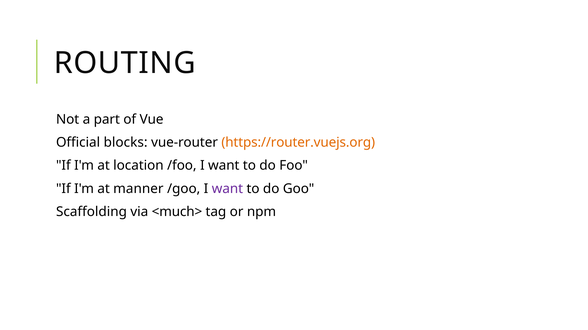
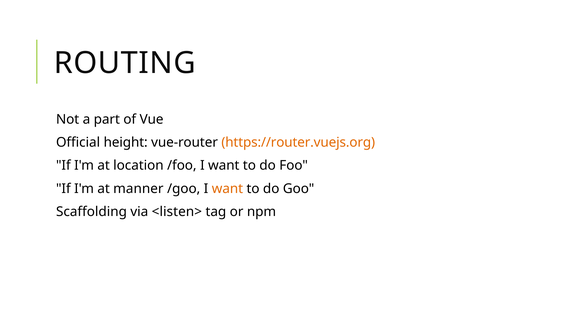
blocks: blocks -> height (126, 143)
want colour: purple -> orange (227, 189)
<much>: <much> -> <listen> (177, 212)
